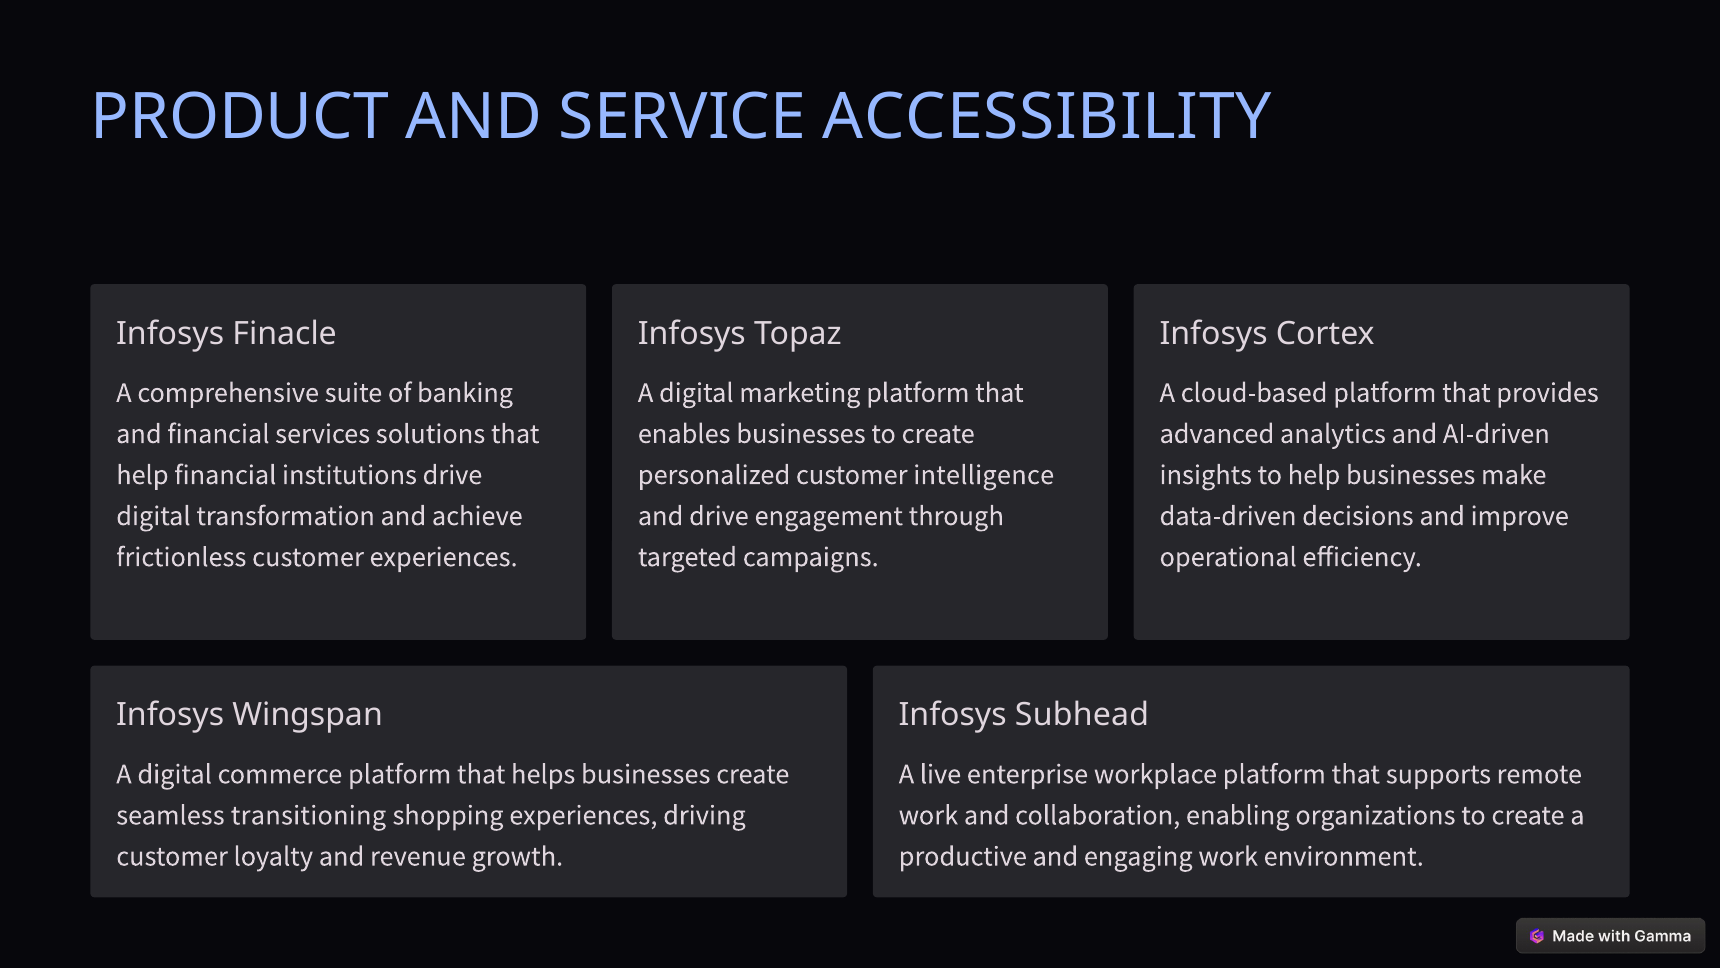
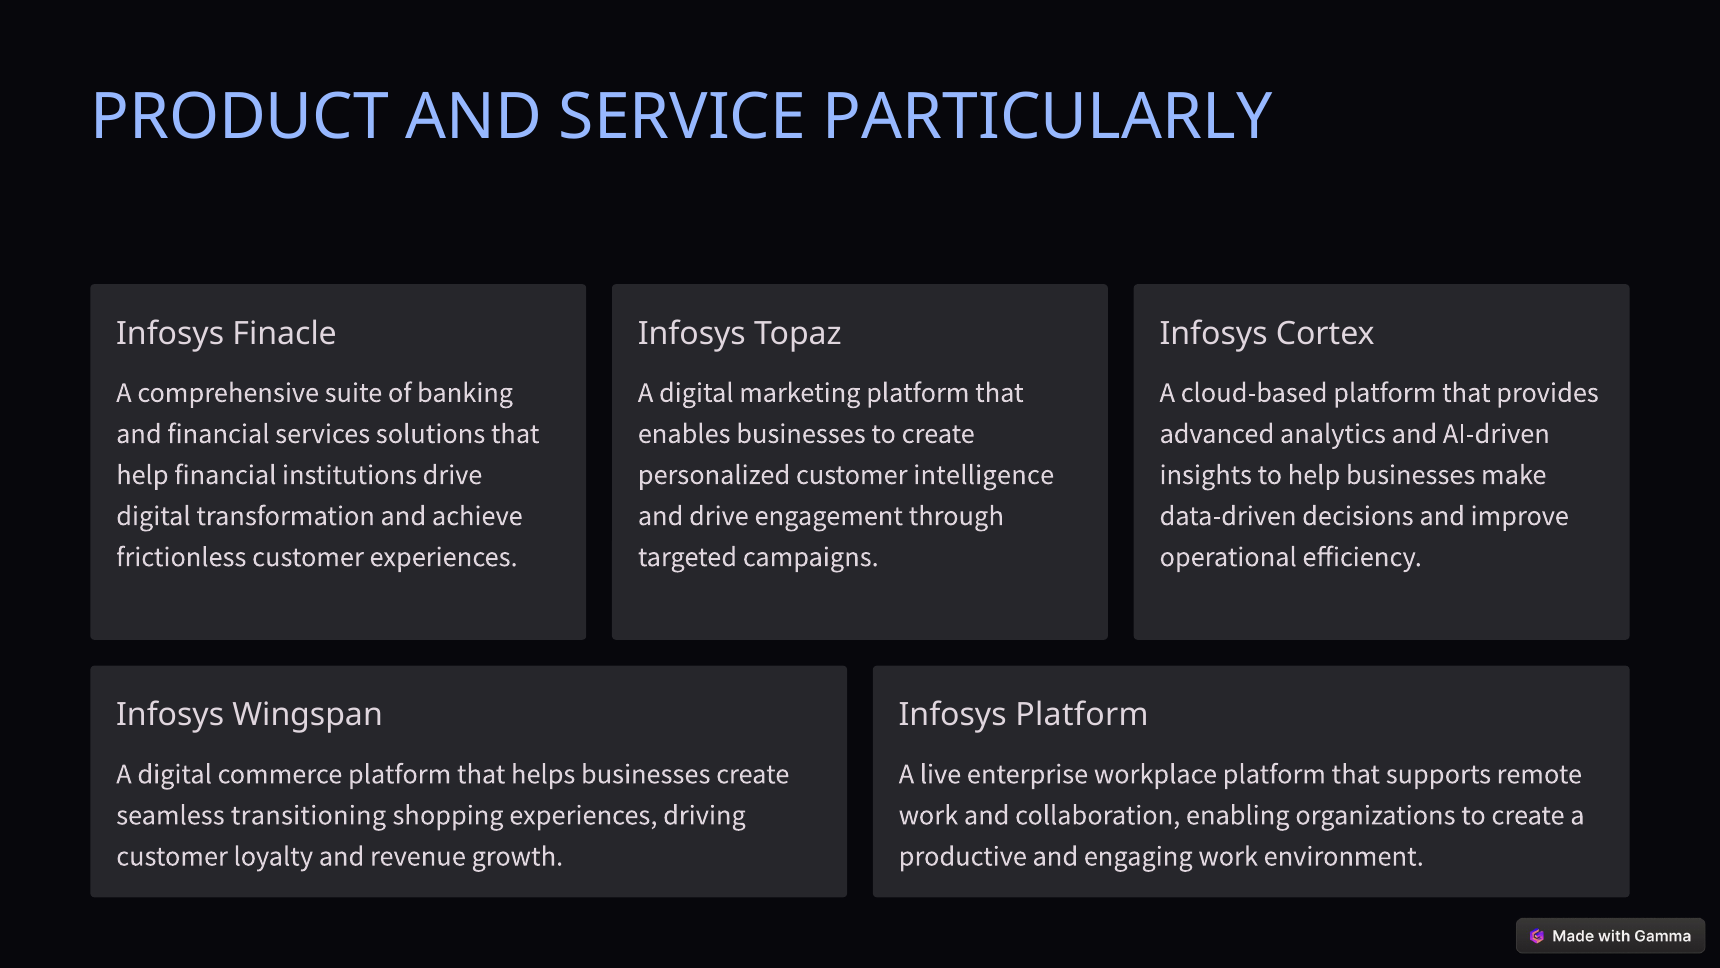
ACCESSIBILITY: ACCESSIBILITY -> PARTICULARLY (1048, 118)
Infosys Subhead: Subhead -> Platform (1082, 714)
